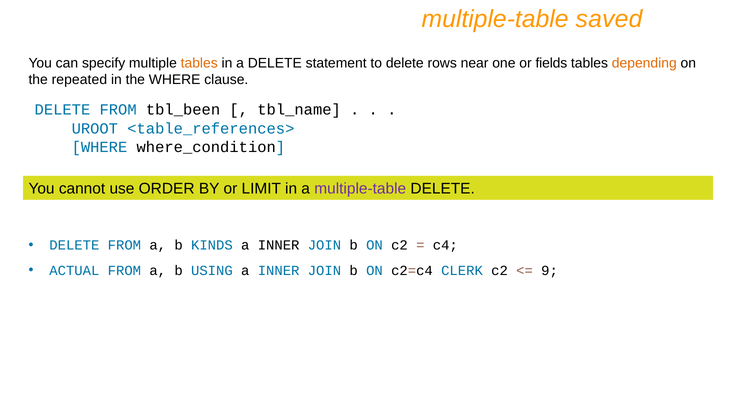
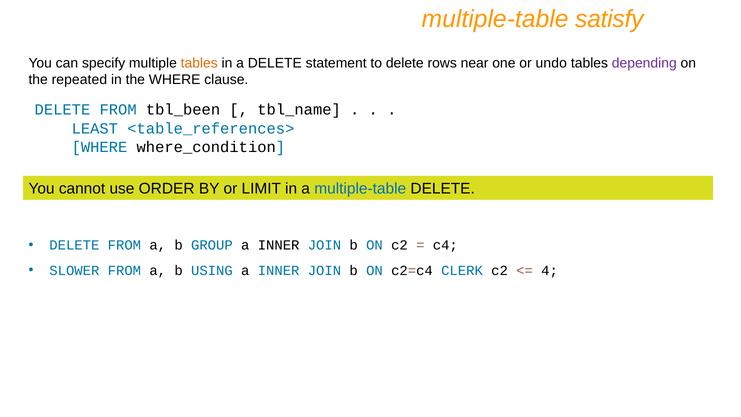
saved: saved -> satisfy (609, 19)
fields: fields -> undo (551, 63)
depending colour: orange -> purple (644, 63)
UROOT: UROOT -> LEAST (95, 128)
multiple-table colour: purple -> blue (360, 189)
KINDS: KINDS -> GROUP (212, 245)
ACTUAL: ACTUAL -> SLOWER (74, 270)
9: 9 -> 4 (550, 270)
